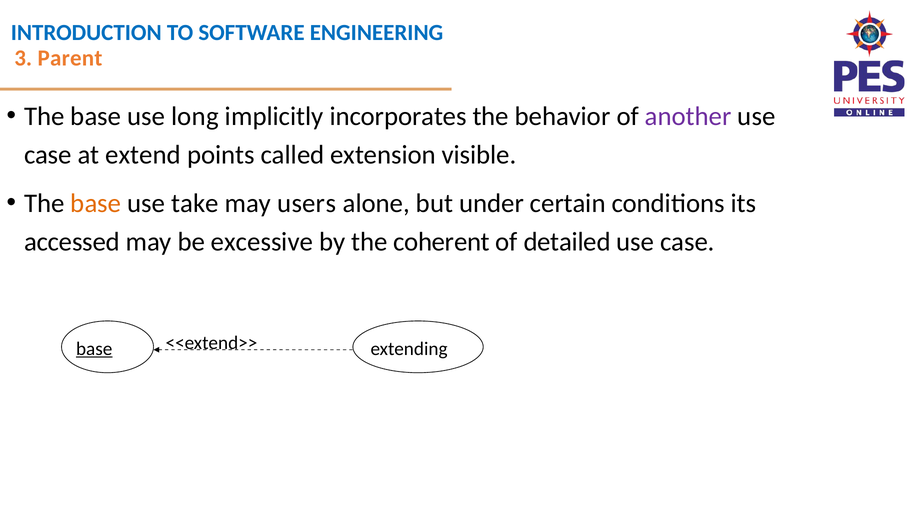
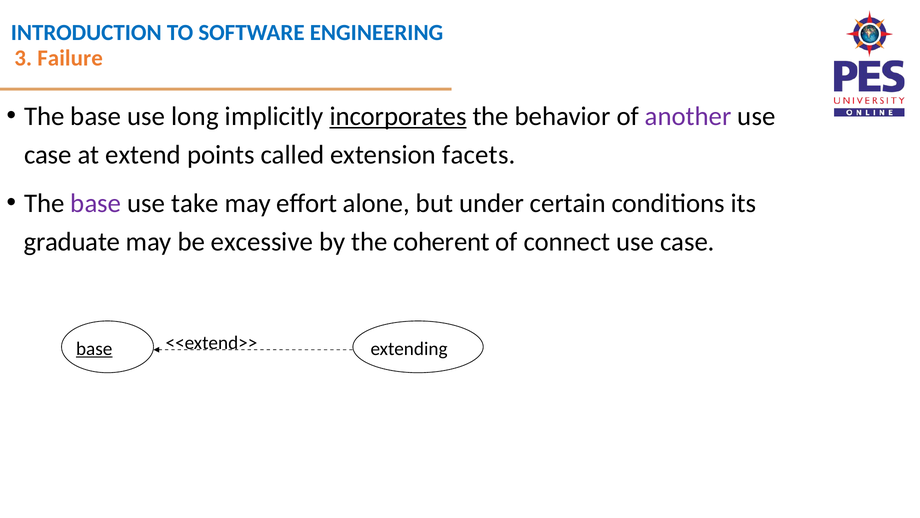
Parent: Parent -> Failure (70, 58)
incorporates underline: none -> present (398, 116)
visible: visible -> facets (479, 155)
base colour: orange -> purple (96, 203)
users: users -> effort (307, 203)
accessed: accessed -> graduate (72, 242)
detailed: detailed -> connect (567, 242)
